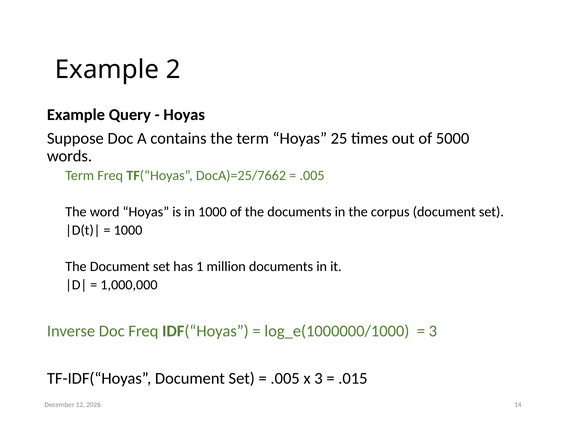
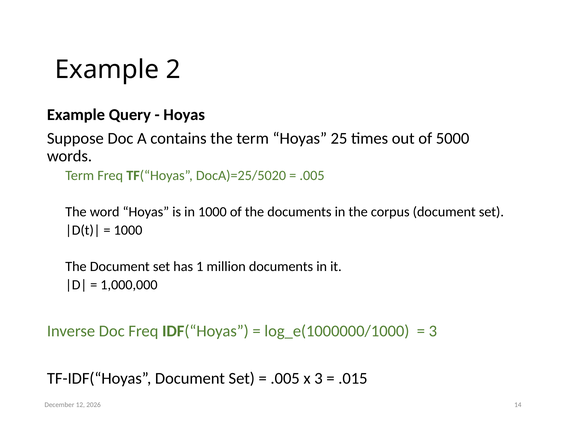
DocA)=25/7662: DocA)=25/7662 -> DocA)=25/5020 (241, 176)
